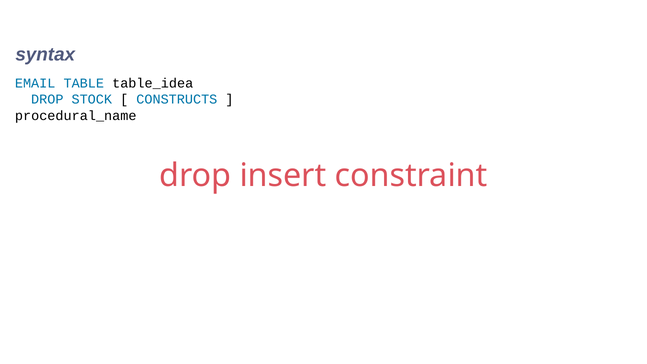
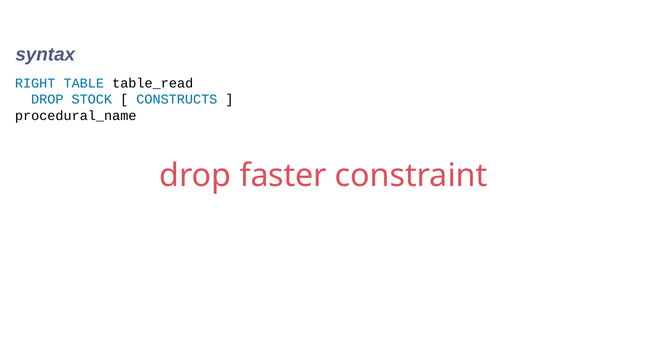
EMAIL: EMAIL -> RIGHT (35, 83)
table_idea: table_idea -> table_read (153, 83)
insert: insert -> faster (283, 175)
